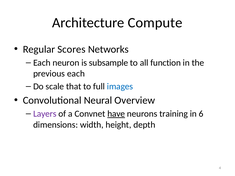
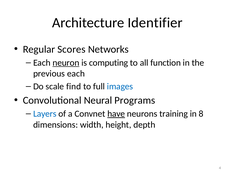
Compute: Compute -> Identifier (155, 23)
neuron underline: none -> present (66, 63)
subsample: subsample -> computing (109, 63)
that: that -> find (74, 87)
Overview: Overview -> Programs (135, 100)
Layers colour: purple -> blue (45, 114)
6: 6 -> 8 (201, 114)
